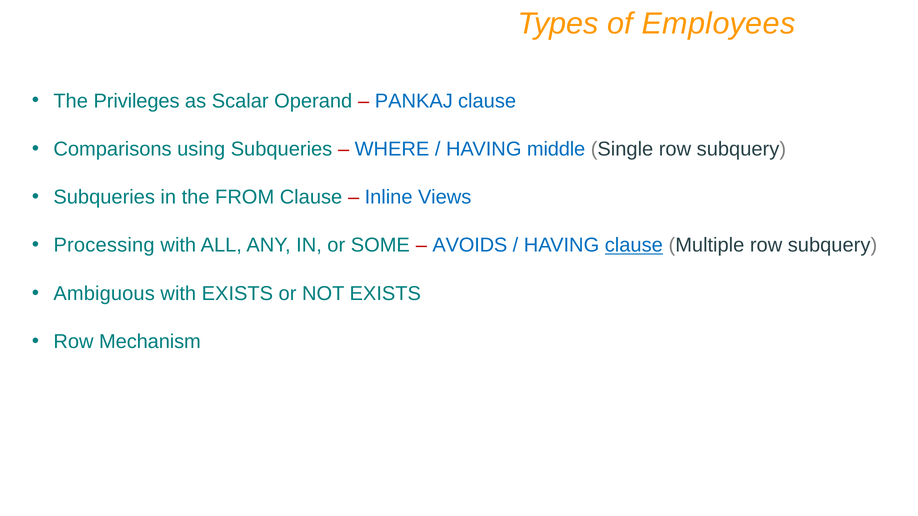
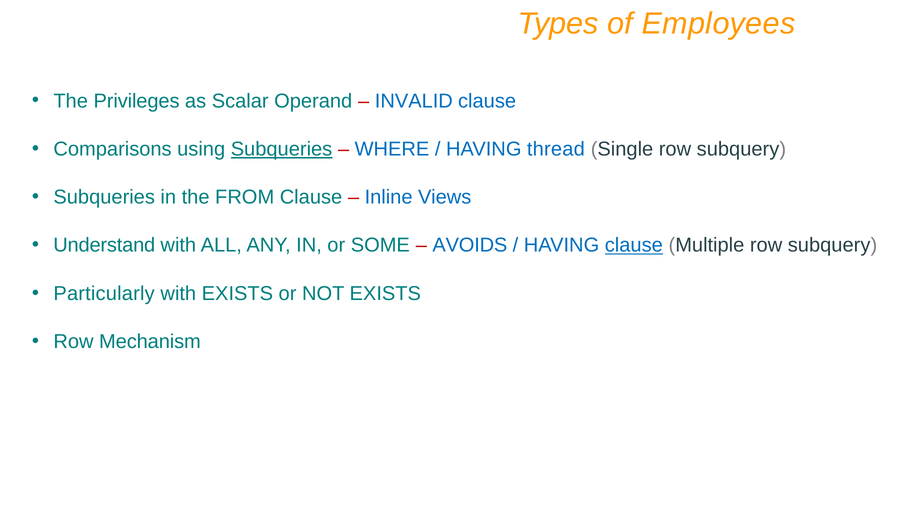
PANKAJ: PANKAJ -> INVALID (414, 101)
Subqueries underline: none -> present (282, 149)
middle: middle -> thread (556, 149)
Processing: Processing -> Understand (104, 246)
Ambiguous: Ambiguous -> Particularly (104, 294)
